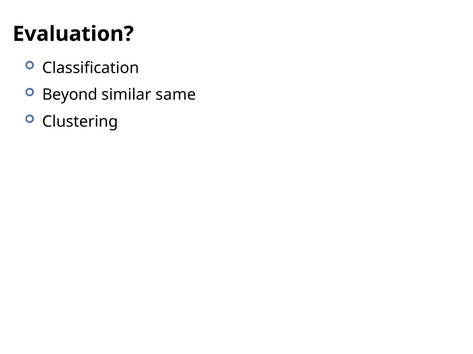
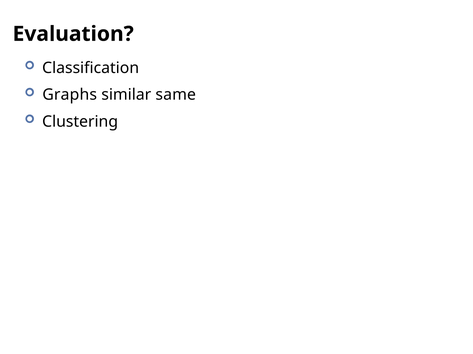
Beyond: Beyond -> Graphs (70, 95)
